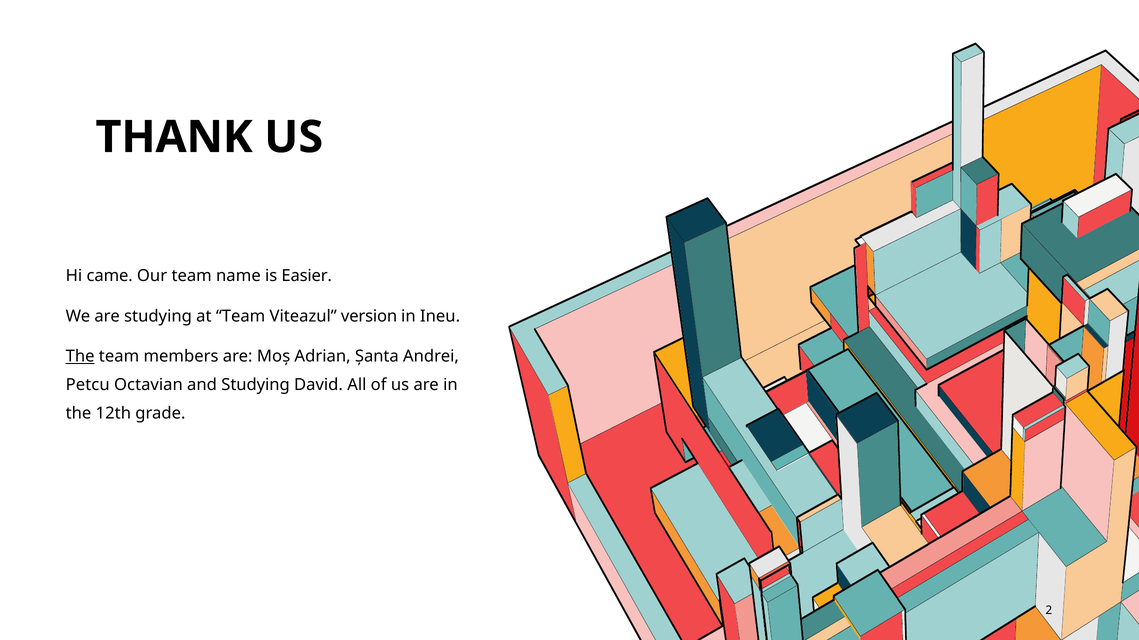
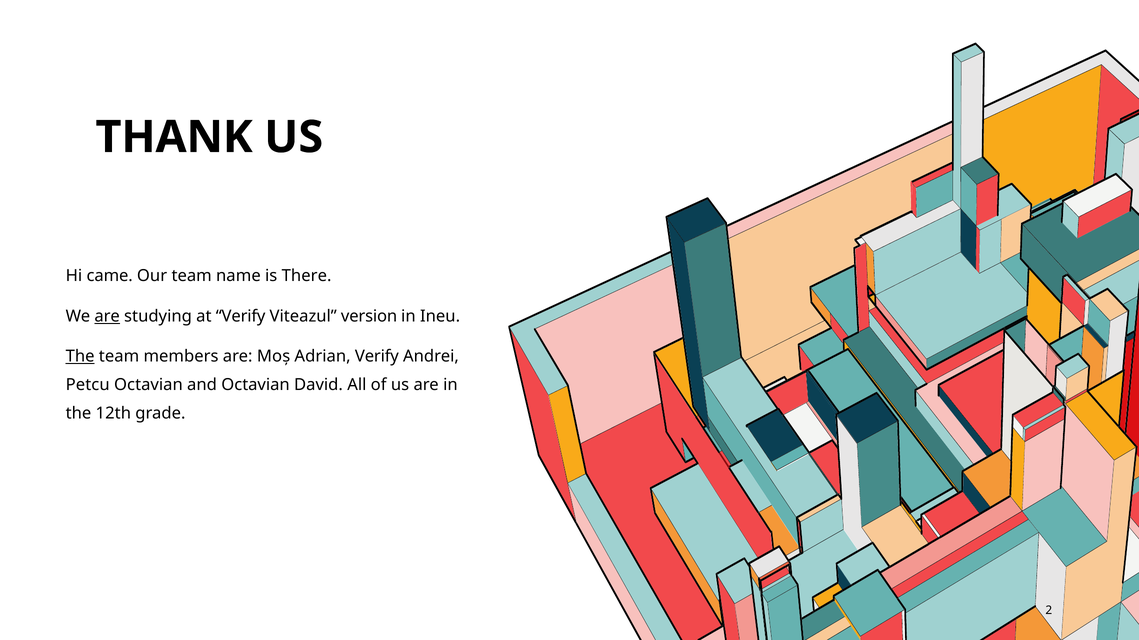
Easier: Easier -> There (307, 276)
are underline: none -> present (107, 316)
at Team: Team -> Verify (241, 316)
Adrian Șanta: Șanta -> Verify (377, 357)
and Studying: Studying -> Octavian (256, 385)
